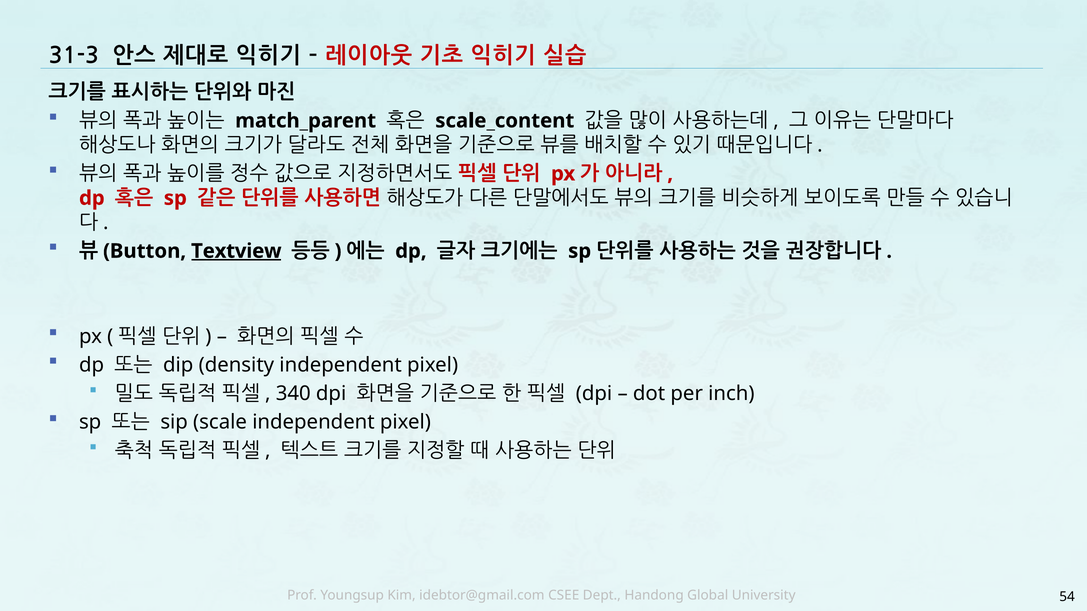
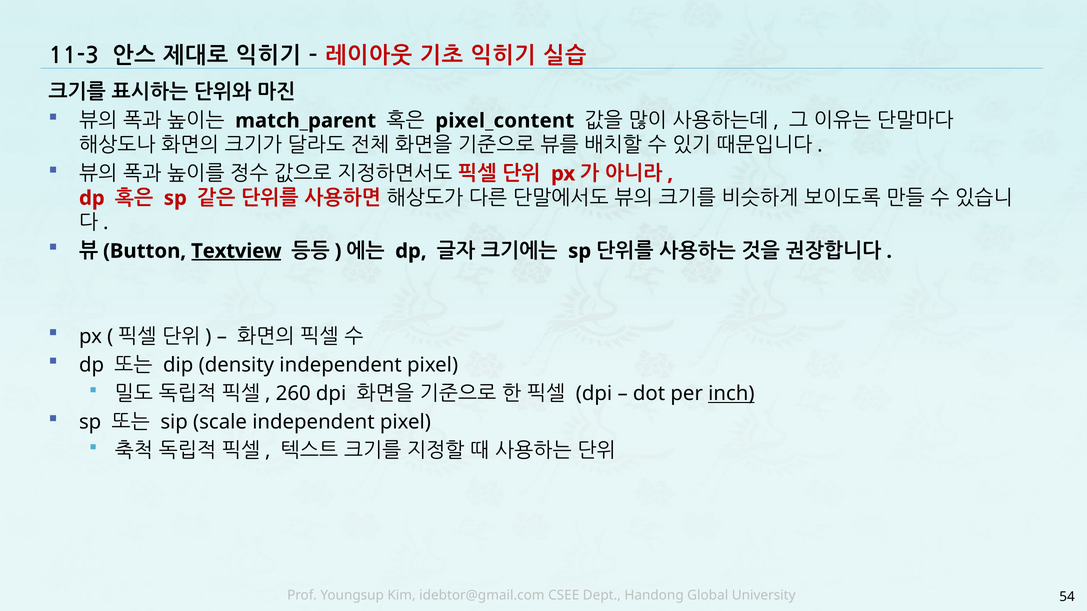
31-3: 31-3 -> 11-3 (74, 56)
scale_content: scale_content -> pixel_content (505, 121)
340: 340 -> 260 (293, 394)
inch underline: none -> present (731, 394)
